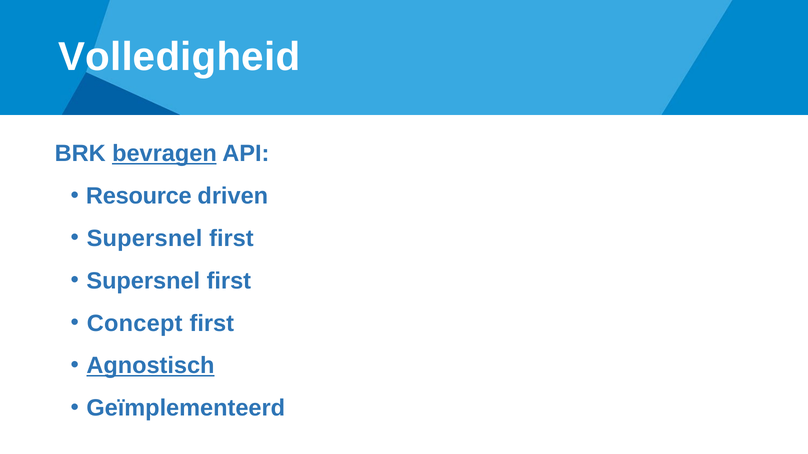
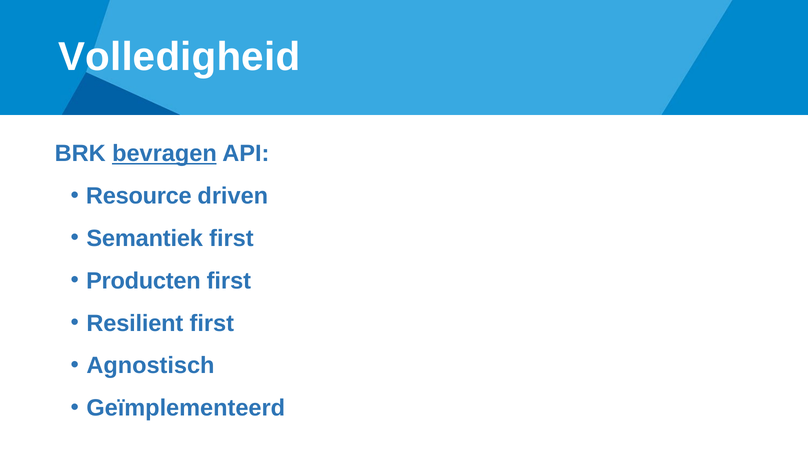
Supersnel: Supersnel -> Semantiek (145, 239)
Supersnel: Supersnel -> Producten (143, 281)
Concept: Concept -> Resilient (135, 324)
Agnostisch underline: present -> none (150, 366)
